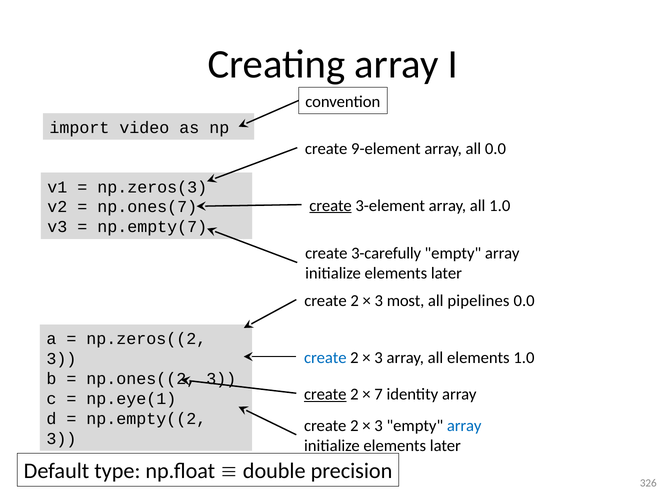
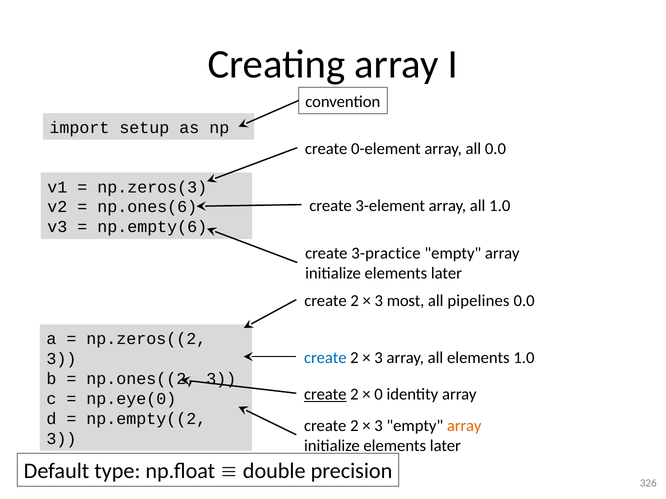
video: video -> setup (144, 128)
9-element: 9-element -> 0-element (386, 149)
create underline: present -> none (331, 206)
np.ones(7: np.ones(7 -> np.ones(6 (147, 207)
np.empty(7: np.empty(7 -> np.empty(6 (152, 227)
3-carefully: 3-carefully -> 3-practice (386, 254)
7: 7 -> 0 (379, 395)
np.eye(1: np.eye(1 -> np.eye(0 (131, 399)
array colour: blue -> orange (464, 426)
